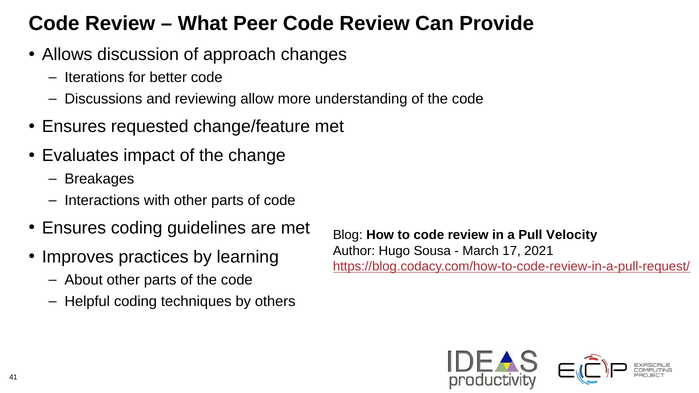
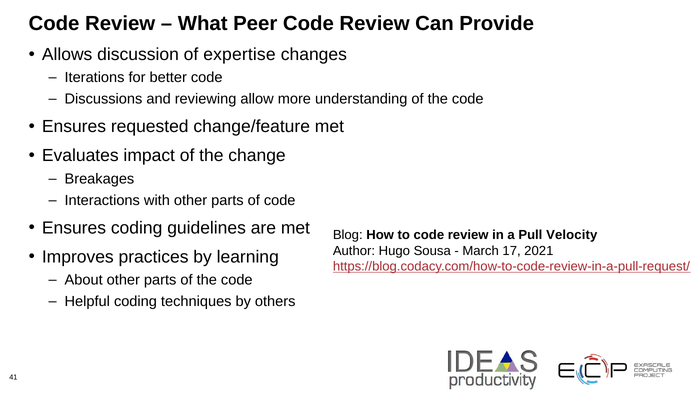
approach: approach -> expertise (239, 55)
